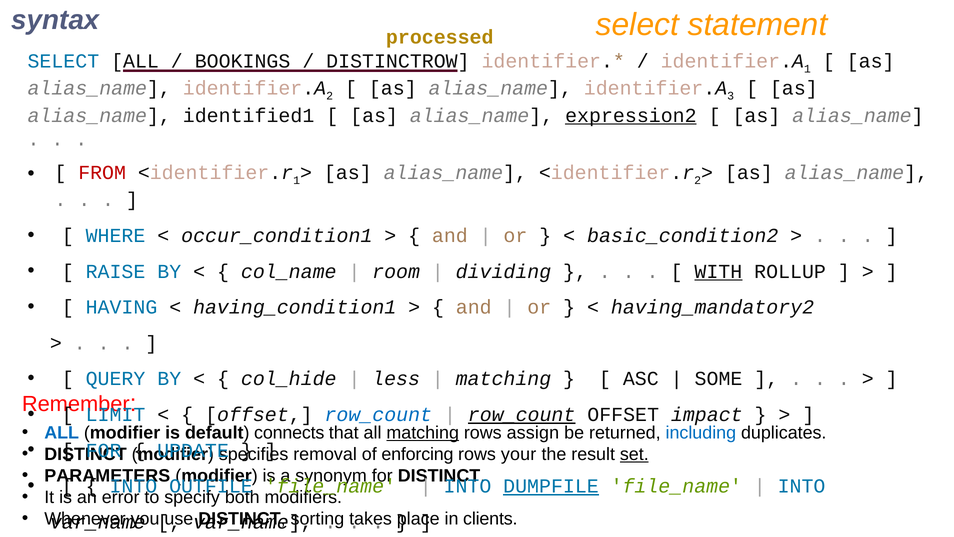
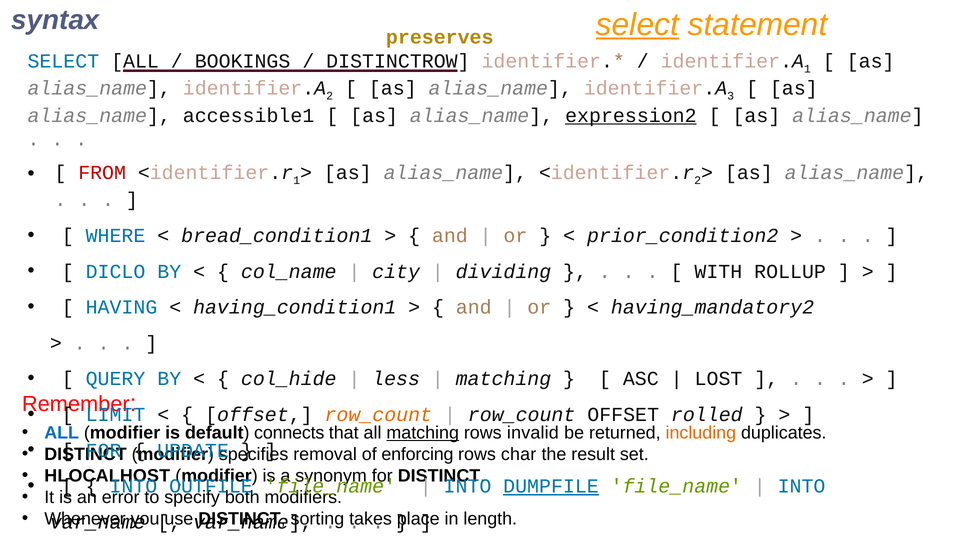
select underline: none -> present (637, 25)
processed: processed -> preserves (440, 37)
identified1: identified1 -> accessible1 (249, 115)
occur_condition1: occur_condition1 -> bread_condition1 (277, 235)
basic_condition2: basic_condition2 -> prior_condition2 (683, 235)
RAISE: RAISE -> DICLO (116, 271)
room: room -> city (396, 271)
WITH underline: present -> none (718, 271)
SOME: SOME -> LOST (719, 379)
row_count colour: blue -> orange (378, 414)
row_count underline: present -> none (522, 414)
impact: impact -> rolled (707, 414)
assign: assign -> invalid (533, 433)
including colour: blue -> orange (701, 433)
your: your -> char (519, 454)
set underline: present -> none (634, 454)
PARAMETERS: PARAMETERS -> HLOCALHOST (107, 476)
clients: clients -> length (490, 519)
